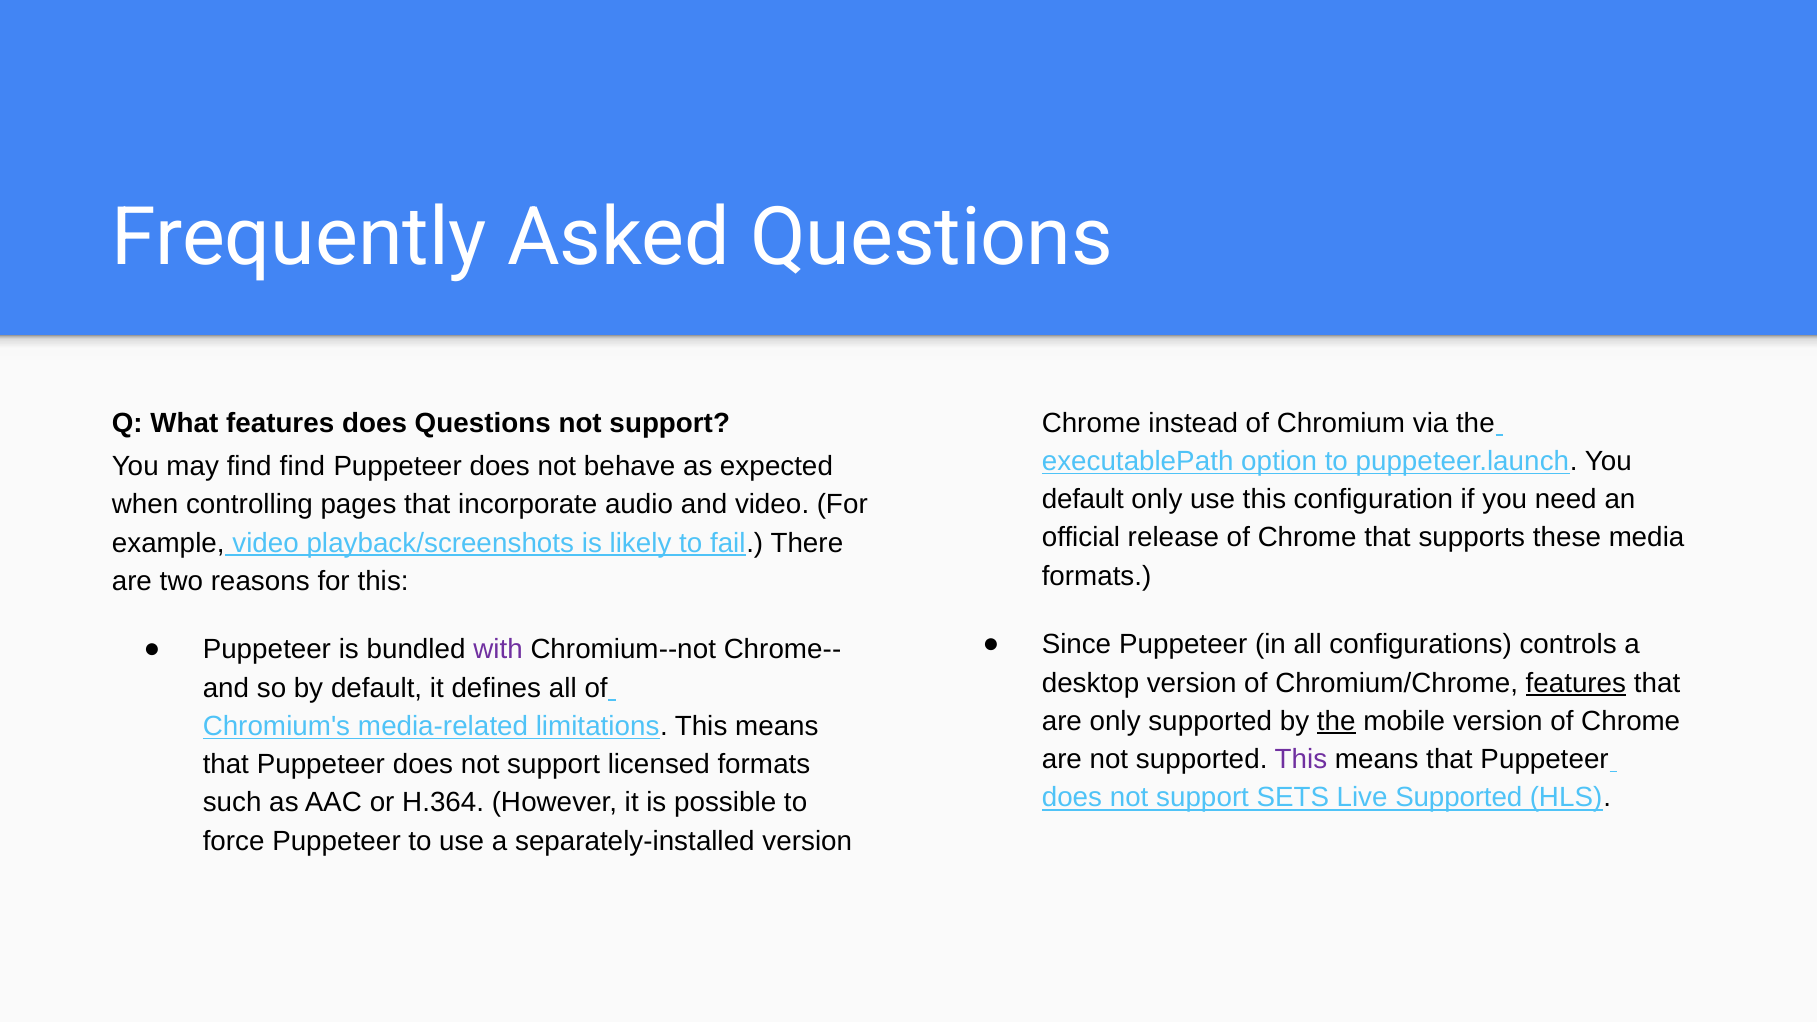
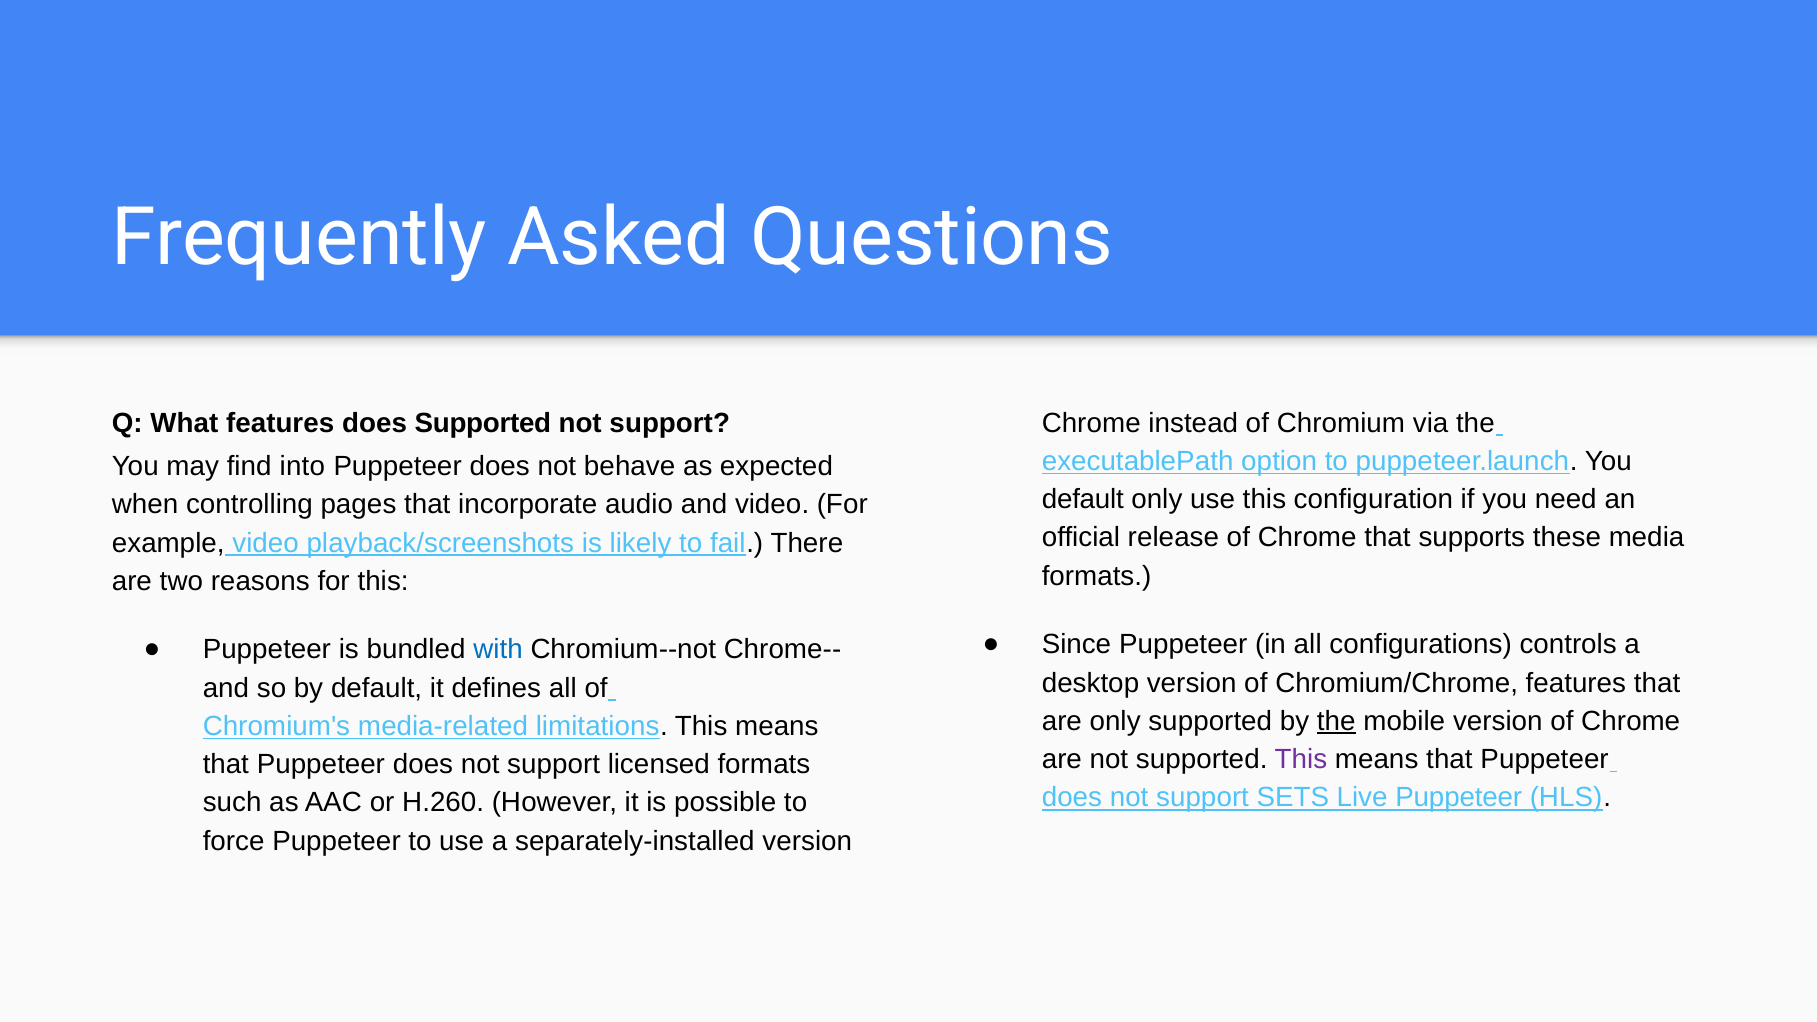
does Questions: Questions -> Supported (483, 423)
find find: find -> into (302, 466)
with colour: purple -> blue (498, 650)
features underline: present -> none (1576, 683)
Live Supported: Supported -> Puppeteer (1459, 798)
H.364: H.364 -> H.260 (443, 803)
